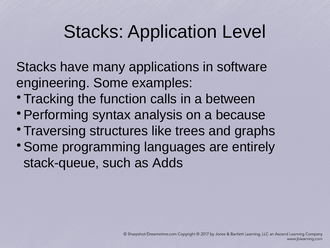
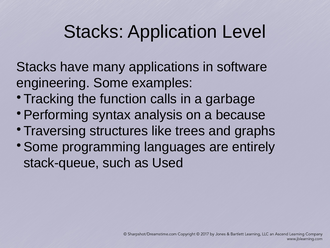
between: between -> garbage (230, 99)
Adds: Adds -> Used (168, 163)
